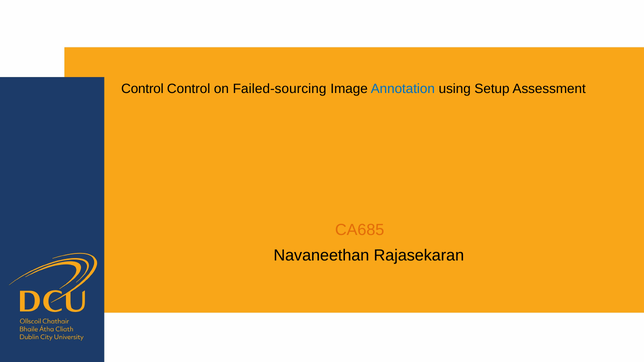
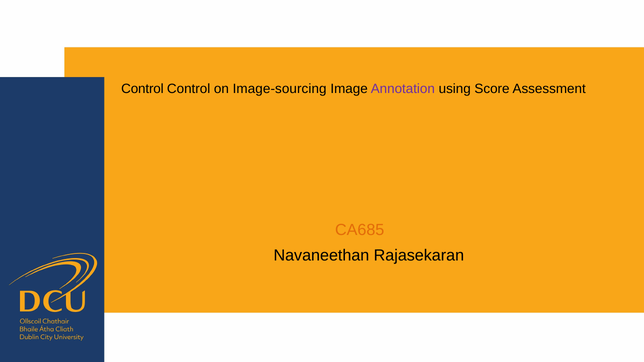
Failed-sourcing: Failed-sourcing -> Image-sourcing (280, 89)
Annotation colour: blue -> purple (403, 89)
Setup: Setup -> Score (492, 89)
